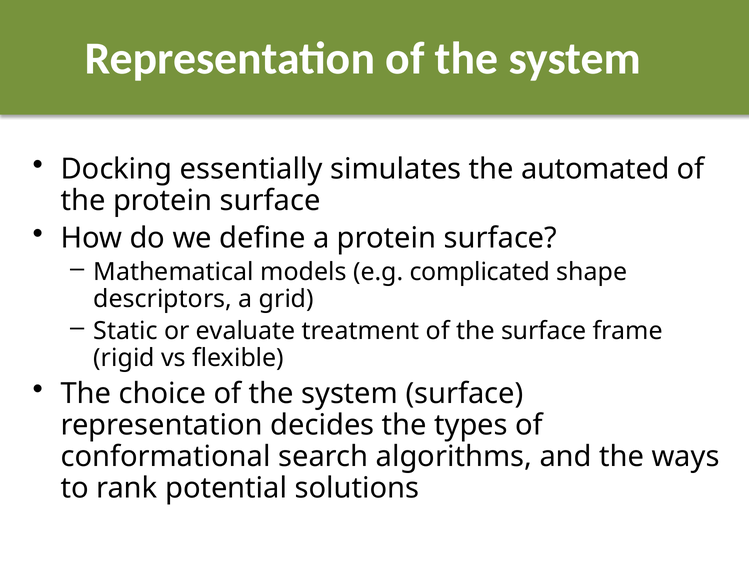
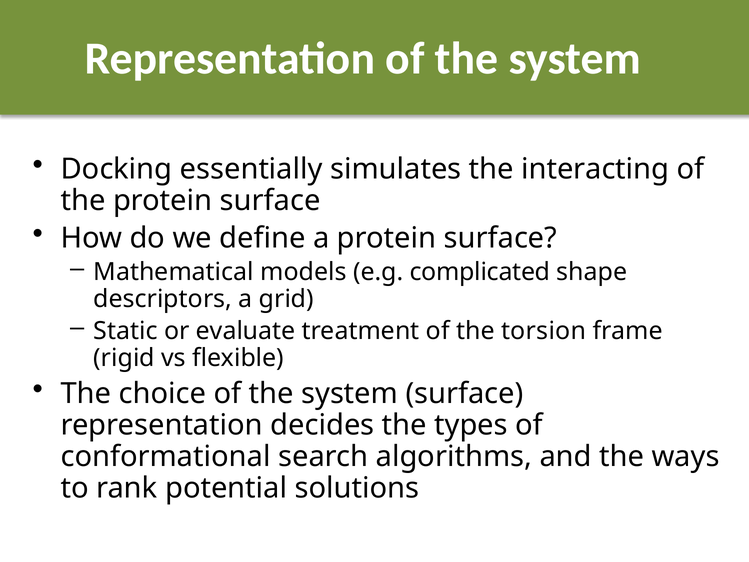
automated: automated -> interacting (595, 169)
the surface: surface -> torsion (544, 331)
